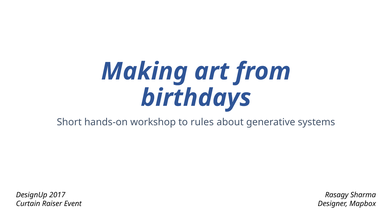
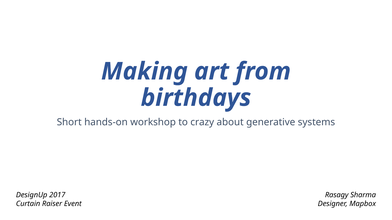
rules: rules -> crazy (202, 123)
